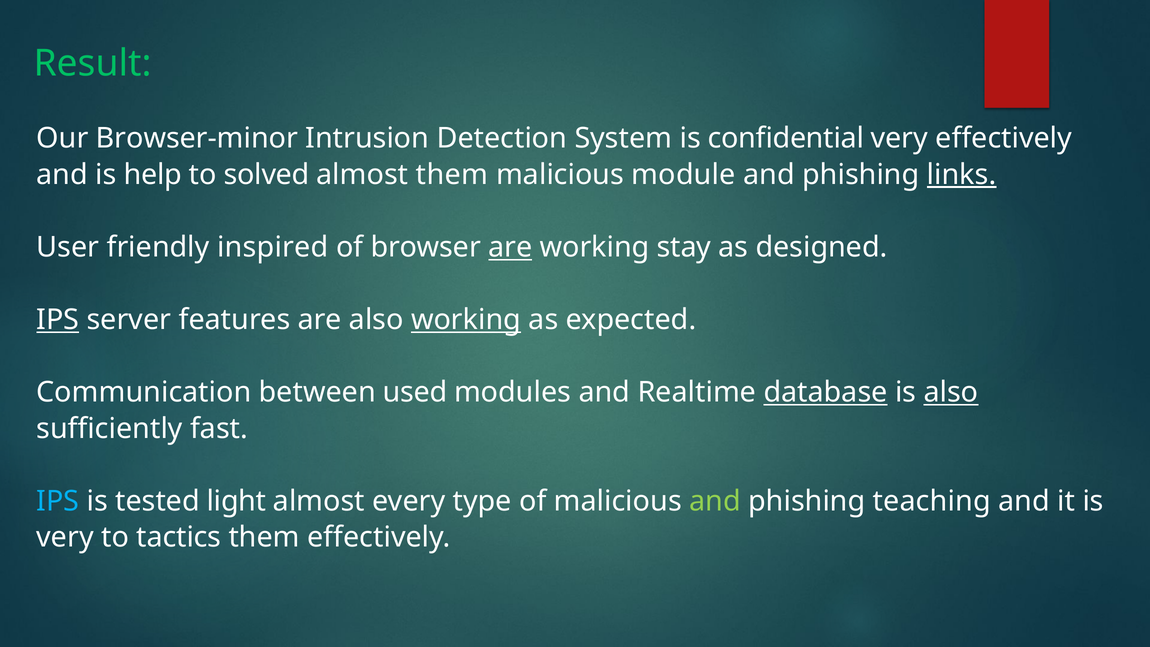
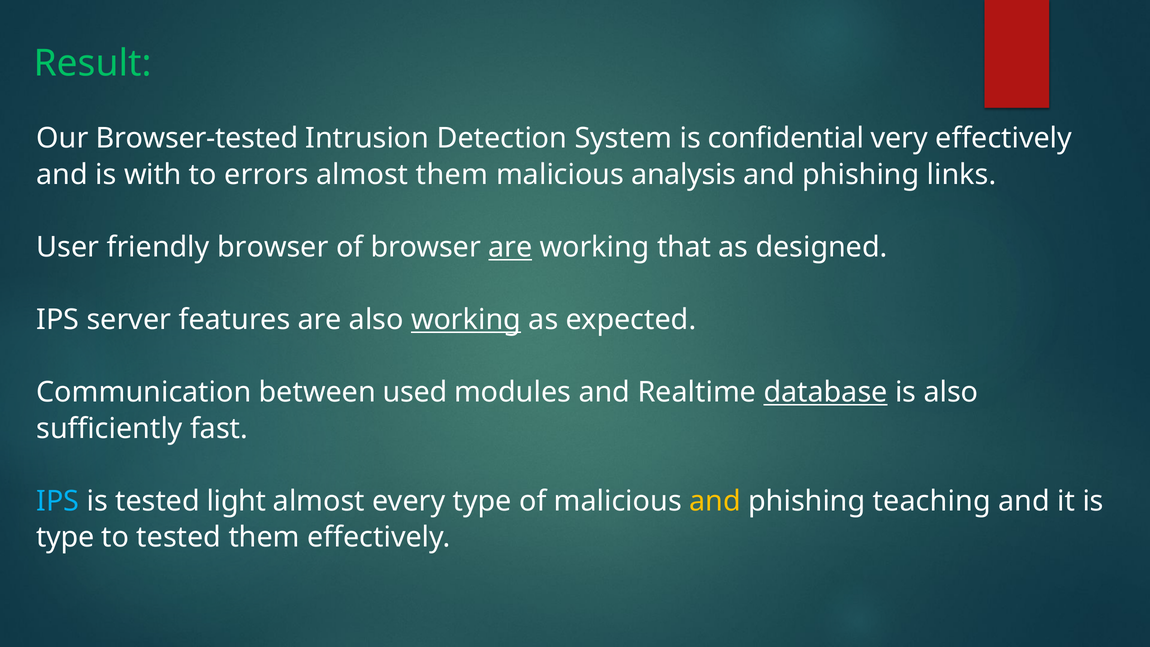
Browser-minor: Browser-minor -> Browser-tested (197, 138)
help: help -> with (153, 175)
solved: solved -> errors (266, 175)
module: module -> analysis (684, 175)
links underline: present -> none (962, 175)
friendly inspired: inspired -> browser (273, 247)
stay: stay -> that (684, 247)
IPS underline: present -> none (58, 320)
also underline: present -> none (951, 392)
and colour: light green -> yellow (715, 501)
very: very -> type (65, 537)
to tactics: tactics -> tested (179, 537)
